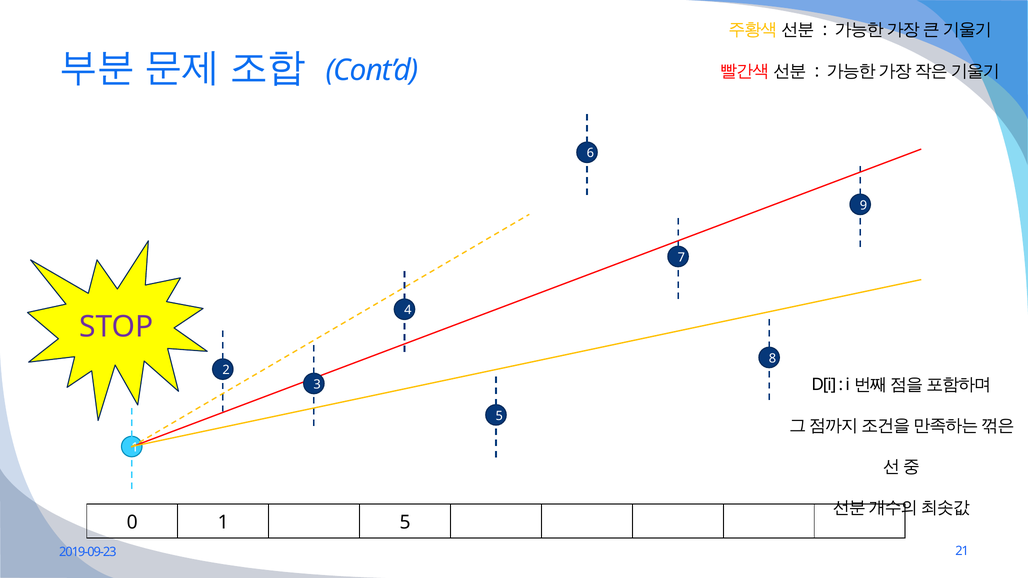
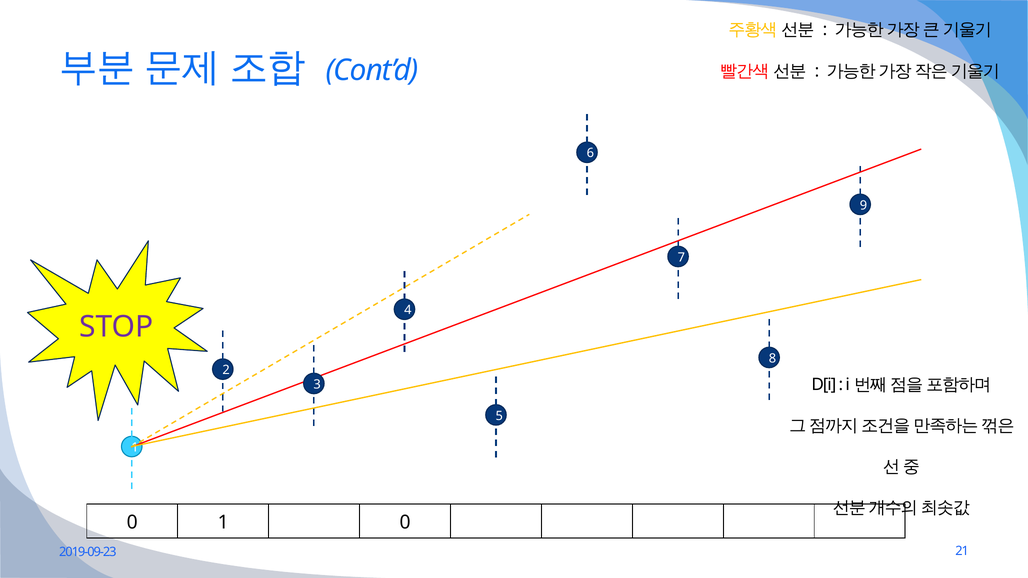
0 1 5: 5 -> 0 (405, 522)
